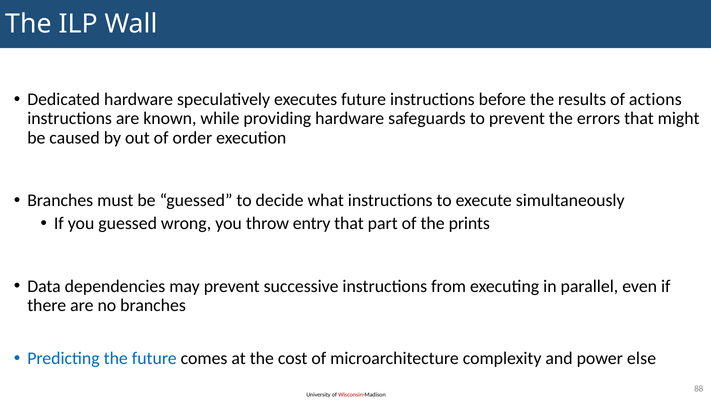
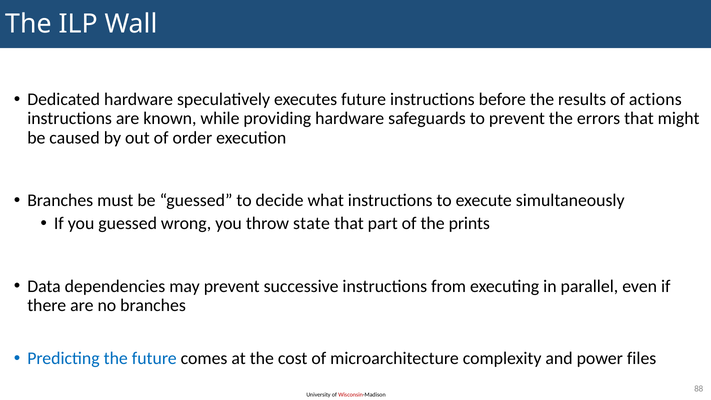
entry: entry -> state (311, 223)
else: else -> files (642, 359)
